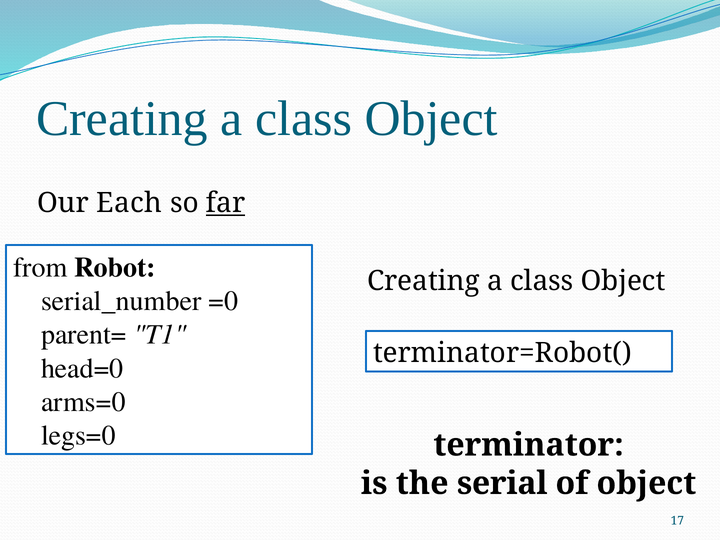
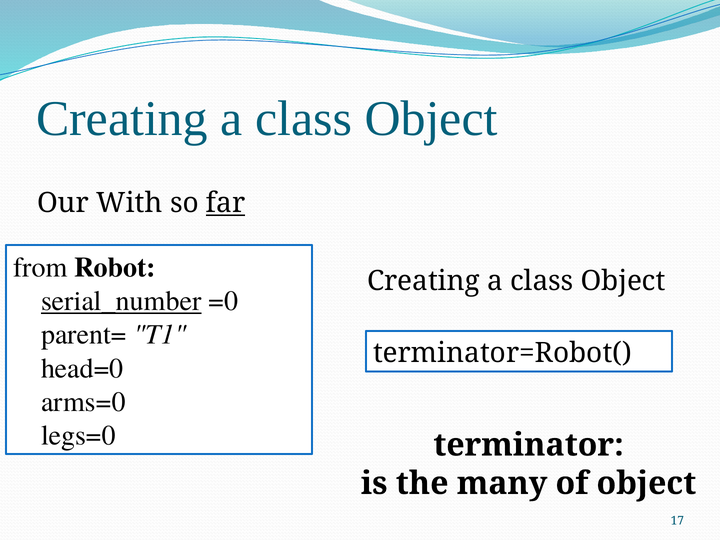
Each: Each -> With (129, 203)
serial_number underline: none -> present (121, 301)
serial: serial -> many (502, 483)
